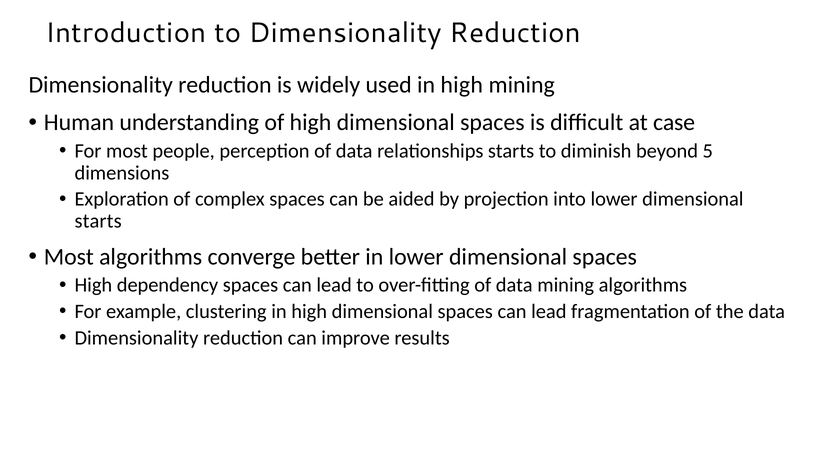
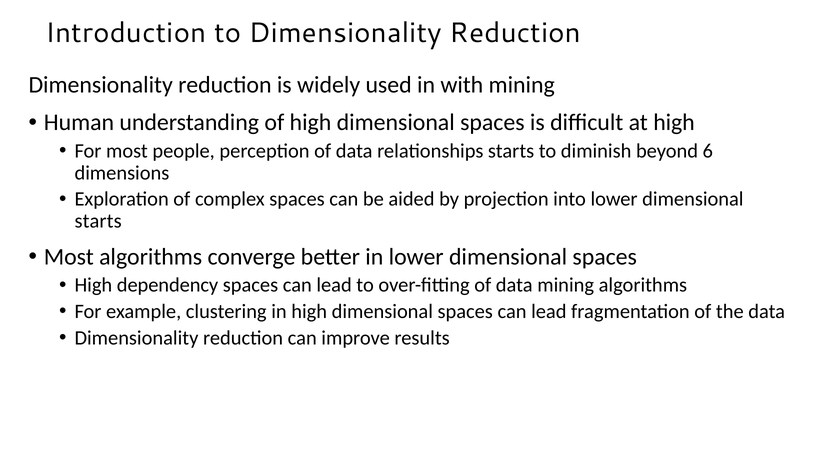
used in high: high -> with (462, 85)
at case: case -> high (674, 123)
5: 5 -> 6 (708, 151)
